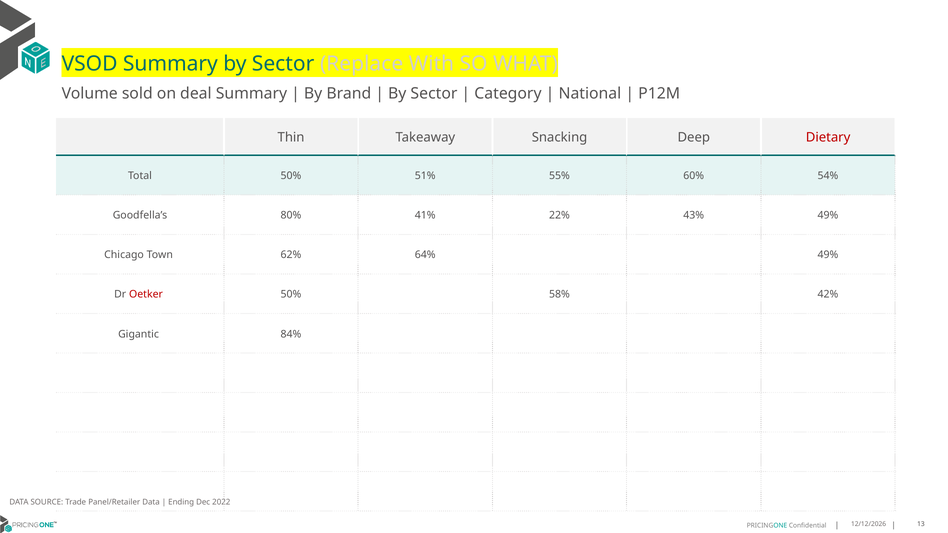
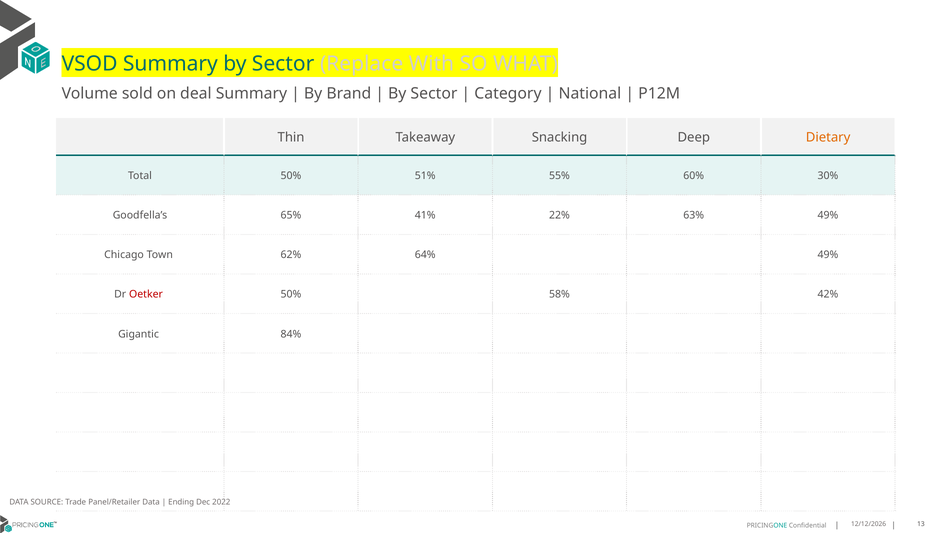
Dietary colour: red -> orange (828, 137)
54%: 54% -> 30% (828, 176)
80%: 80% -> 65% (291, 216)
43%: 43% -> 63% (694, 216)
